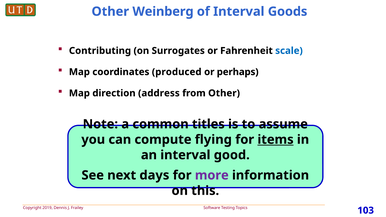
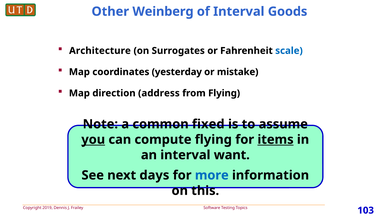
Contributing: Contributing -> Architecture (100, 51)
produced: produced -> yesterday (177, 72)
perhaps: perhaps -> mistake (238, 72)
from Other: Other -> Flying (224, 93)
titles: titles -> fixed (208, 124)
you underline: none -> present (93, 140)
good: good -> want (232, 155)
more colour: purple -> blue (212, 175)
